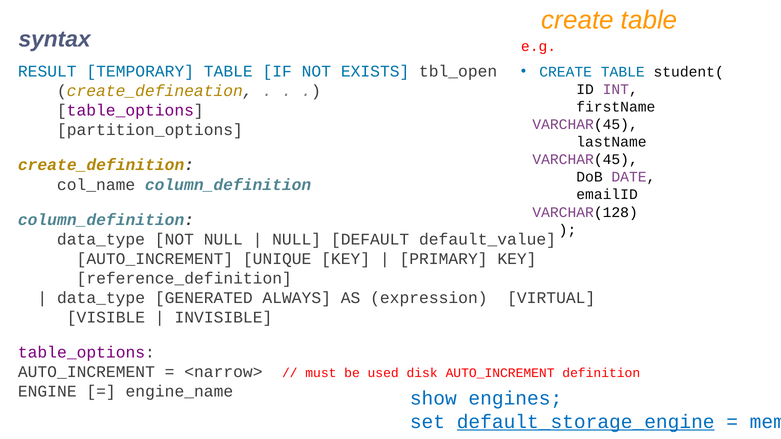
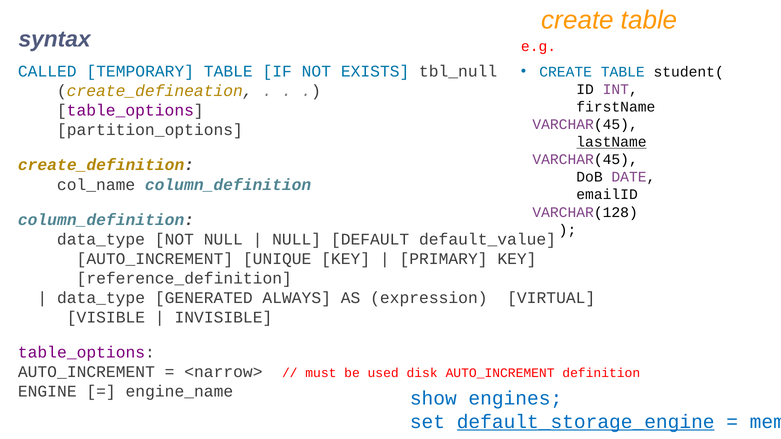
RESULT: RESULT -> CALLED (47, 71)
tbl_open: tbl_open -> tbl_null (458, 71)
lastName underline: none -> present (611, 142)
